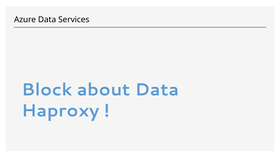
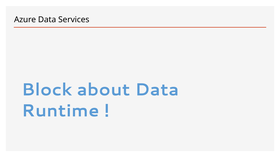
Haproxy: Haproxy -> Runtime (60, 111)
